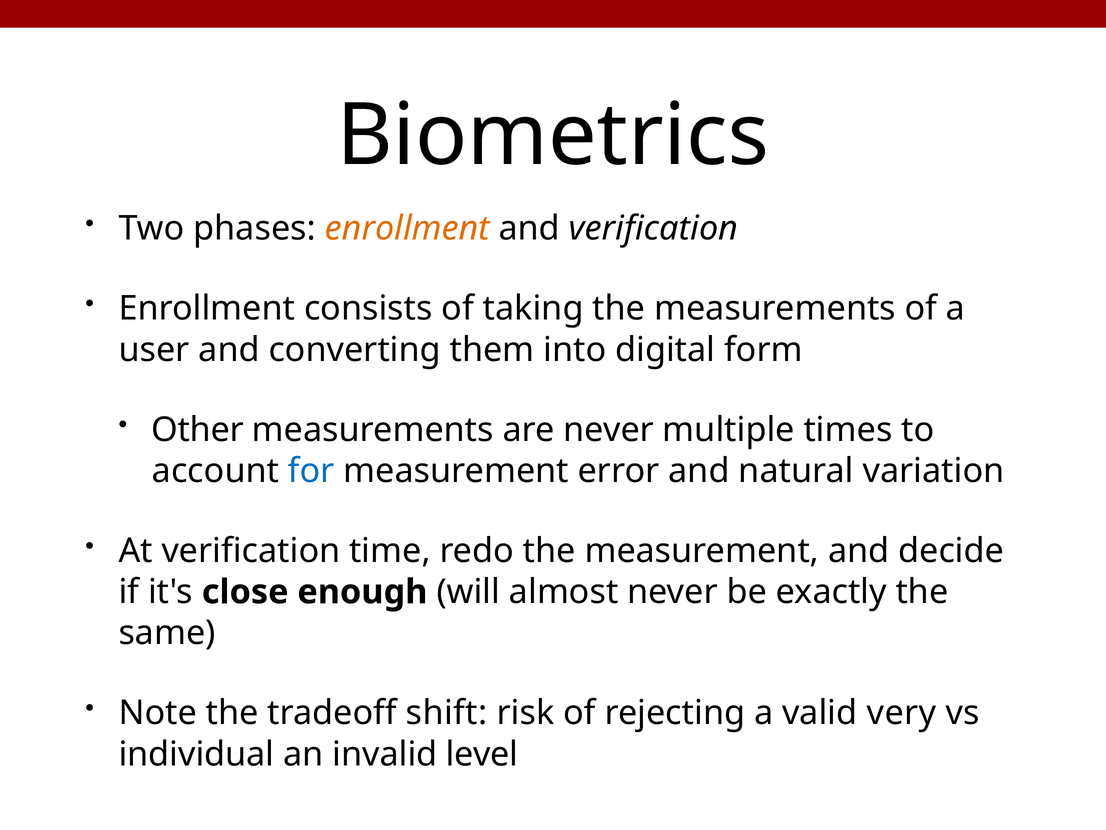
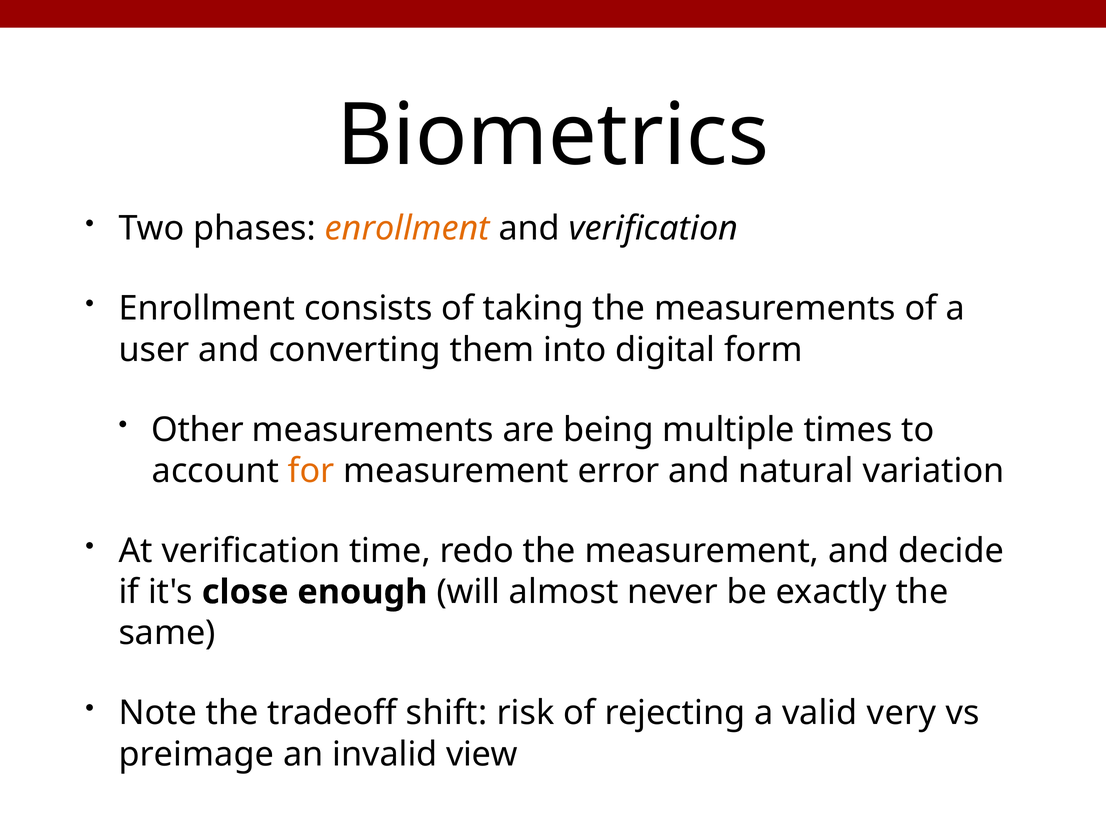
are never: never -> being (609, 429)
for colour: blue -> orange (311, 471)
individual: individual -> preimage (196, 754)
level: level -> view (482, 754)
